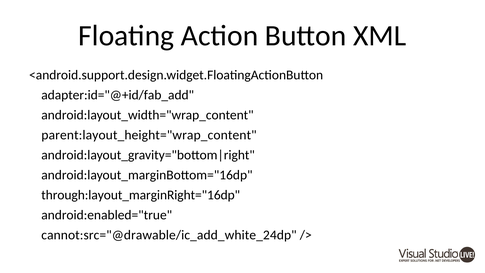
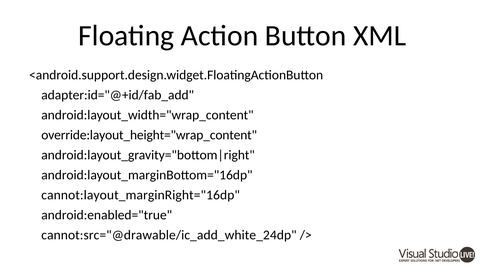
parent:layout_height="wrap_content: parent:layout_height="wrap_content -> override:layout_height="wrap_content (149, 135)
through:layout_marginRight="16dp: through:layout_marginRight="16dp -> cannot:layout_marginRight="16dp (141, 195)
